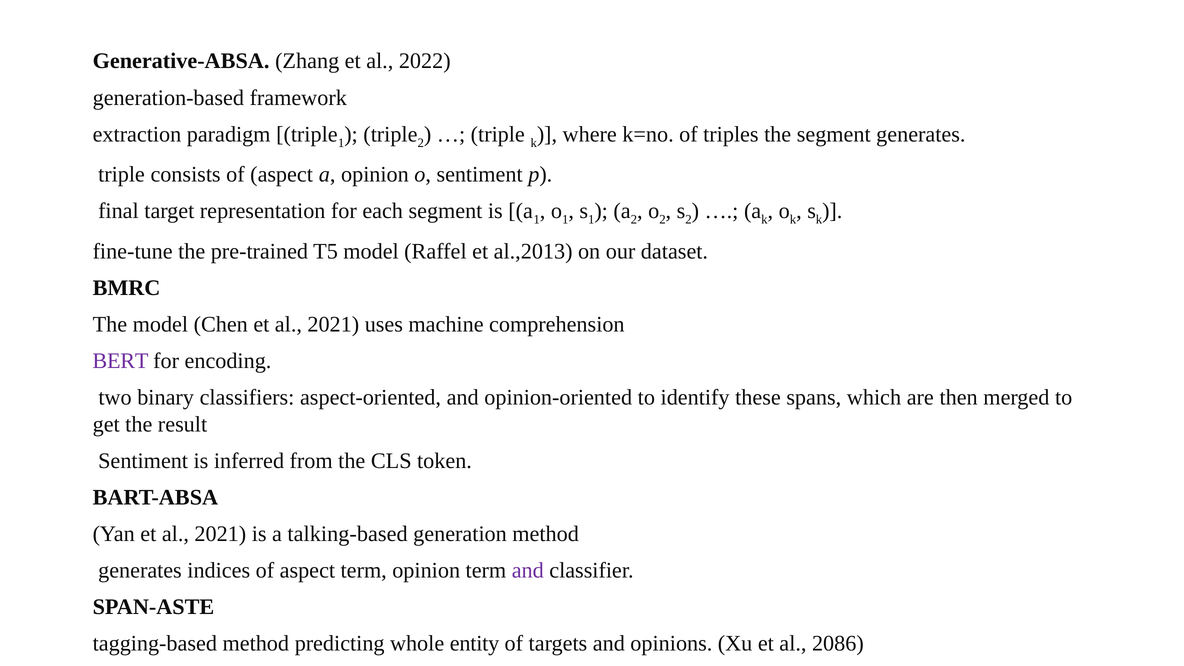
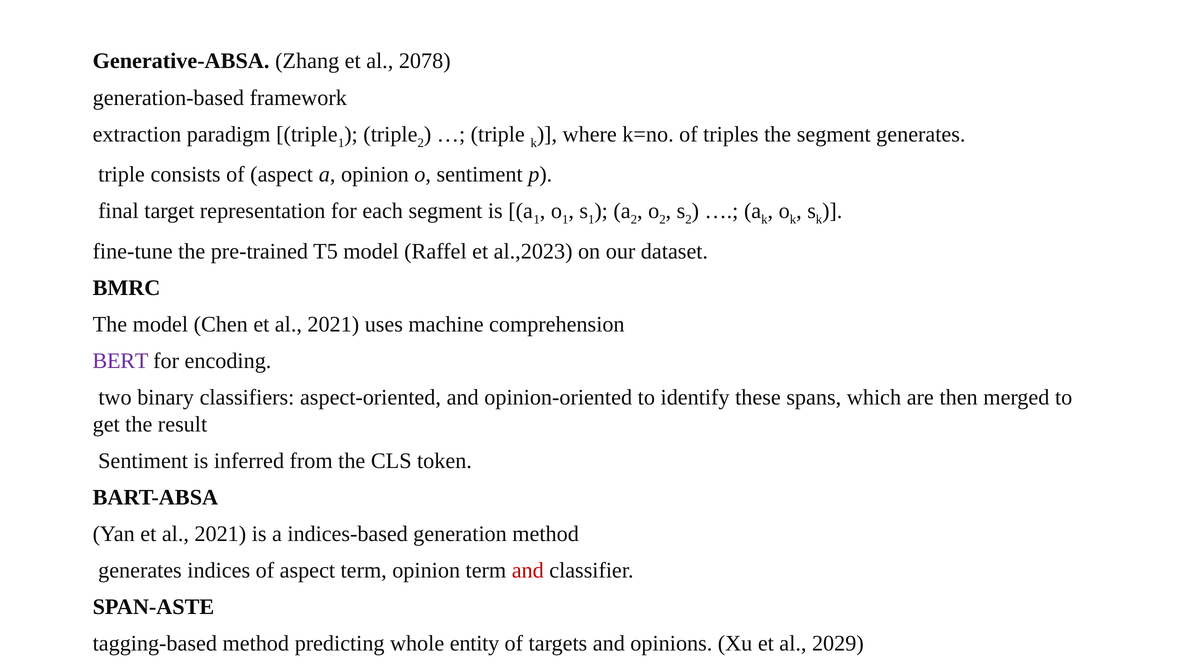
2022: 2022 -> 2078 (425, 61)
al.,2013: al.,2013 -> al.,2023 (533, 251)
talking-based: talking-based -> indices-based (348, 534)
and colour: purple -> red (528, 570)
2086: 2086 -> 2029 (838, 644)
